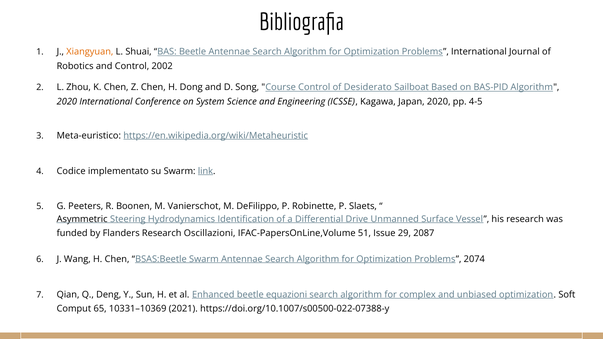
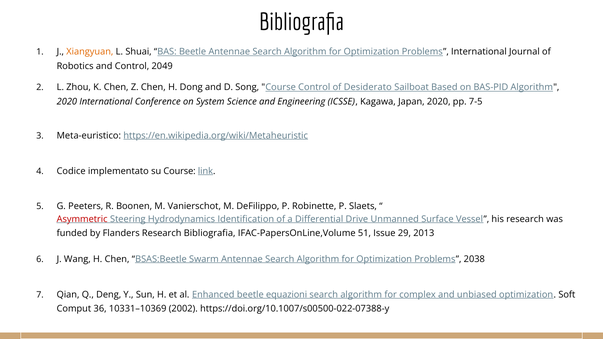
2002: 2002 -> 2049 (162, 66)
4-5: 4-5 -> 7-5 (476, 102)
su Swarm: Swarm -> Course (180, 171)
Asymmetric colour: black -> red (82, 219)
Research Oscillazioni: Oscillazioni -> Bibliografia (210, 234)
2087: 2087 -> 2013 (424, 234)
2074: 2074 -> 2038 (474, 259)
65: 65 -> 36 (100, 309)
2021: 2021 -> 2002 (183, 309)
